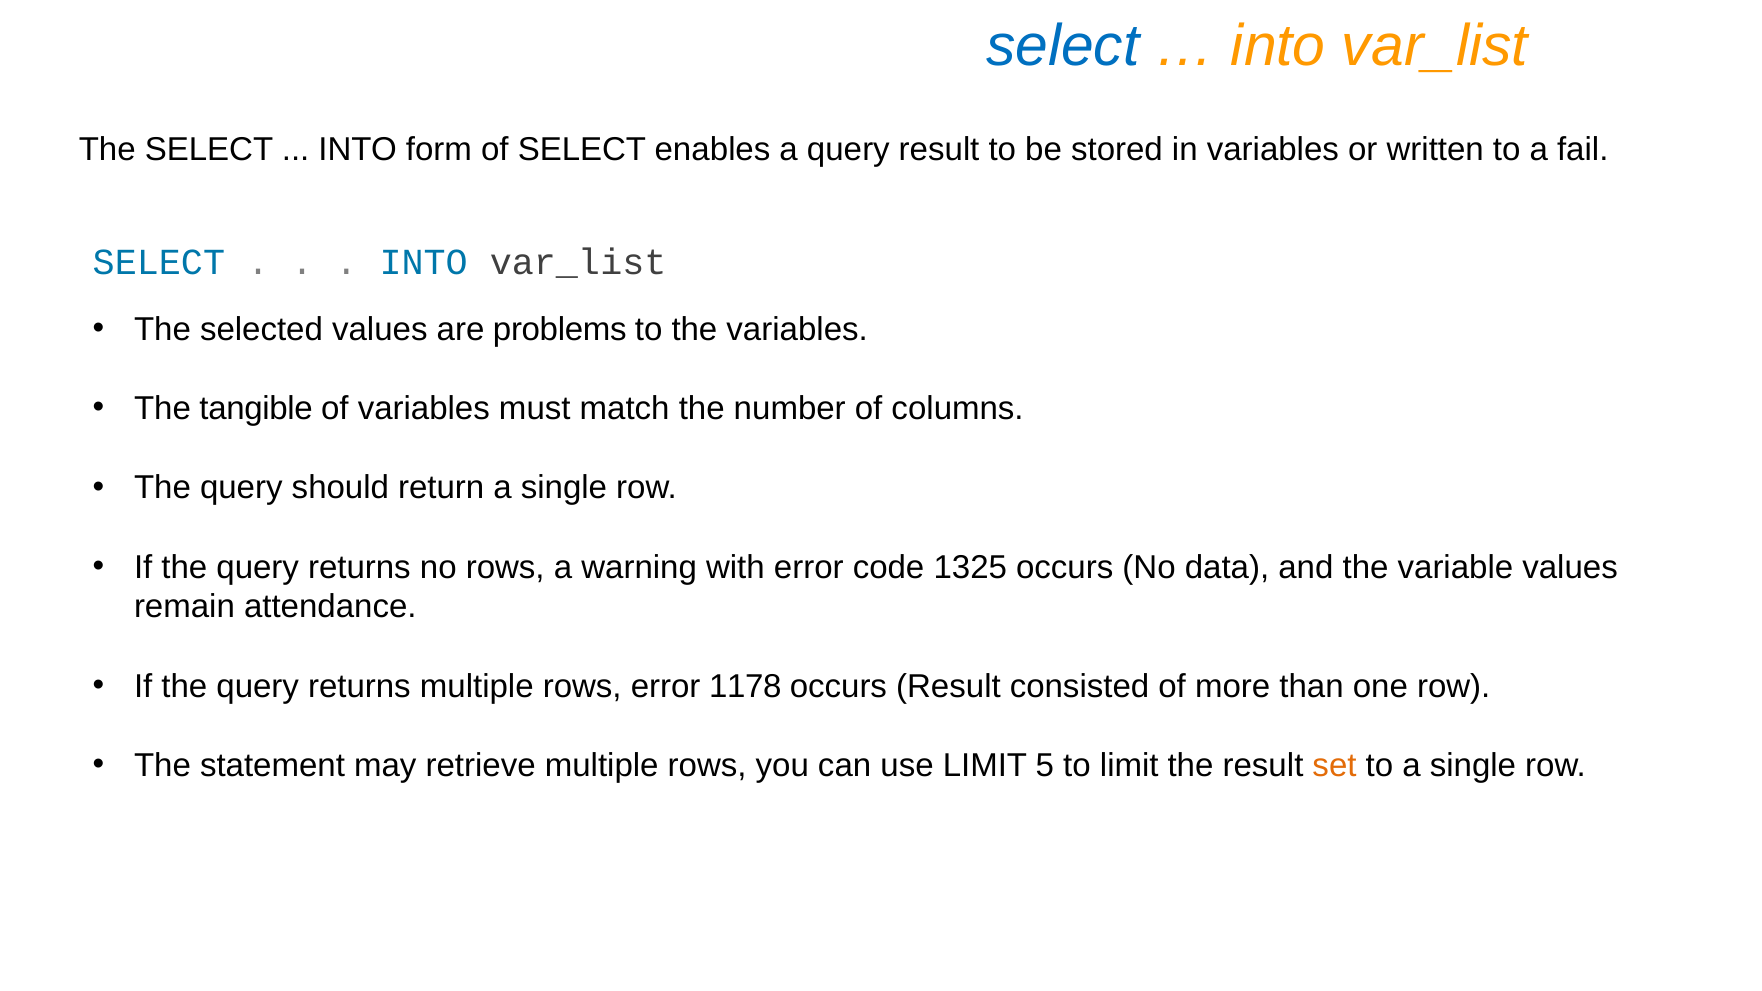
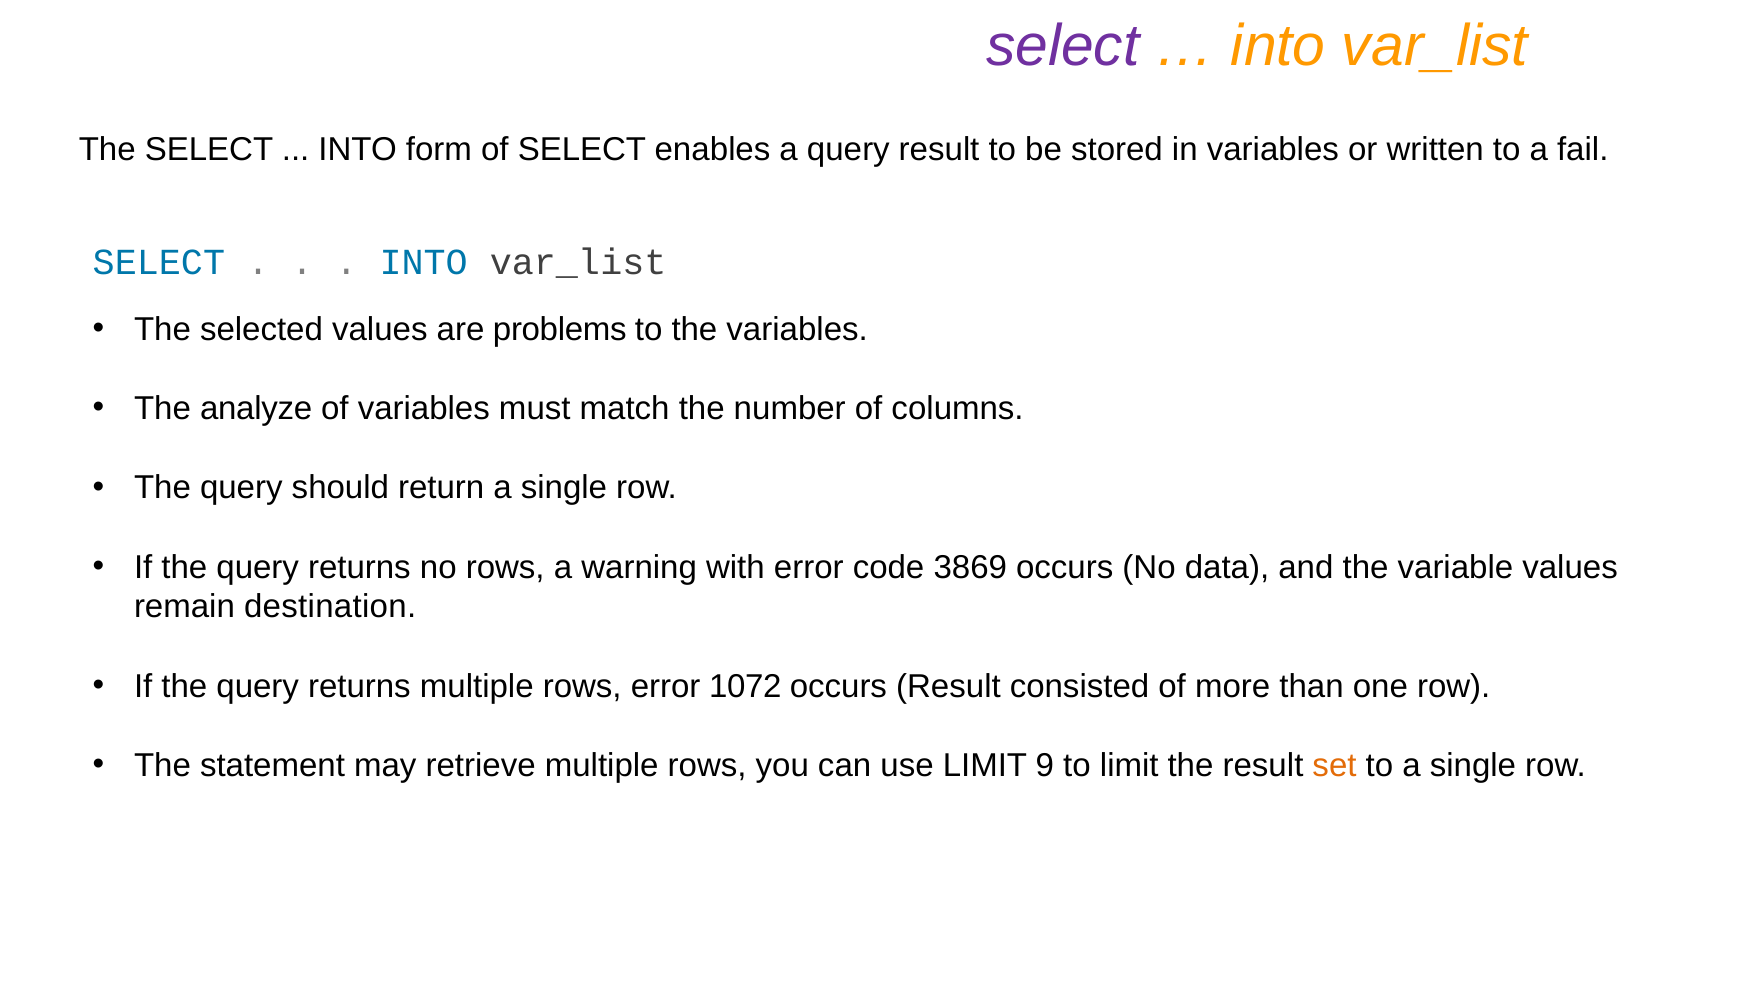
select colour: blue -> purple (1063, 46)
tangible: tangible -> analyze (256, 409)
1325: 1325 -> 3869 (970, 567)
attendance: attendance -> destination (330, 607)
1178: 1178 -> 1072 (745, 686)
5: 5 -> 9 (1045, 766)
